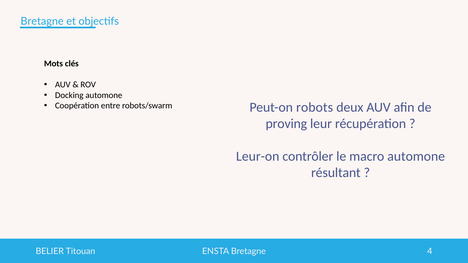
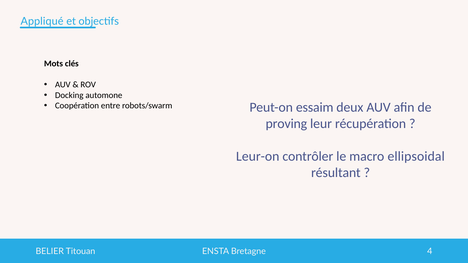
Bretagne: Bretagne -> Appliqué (42, 21)
robots: robots -> essaim (315, 107)
macro automone: automone -> ellipsoidal (416, 157)
